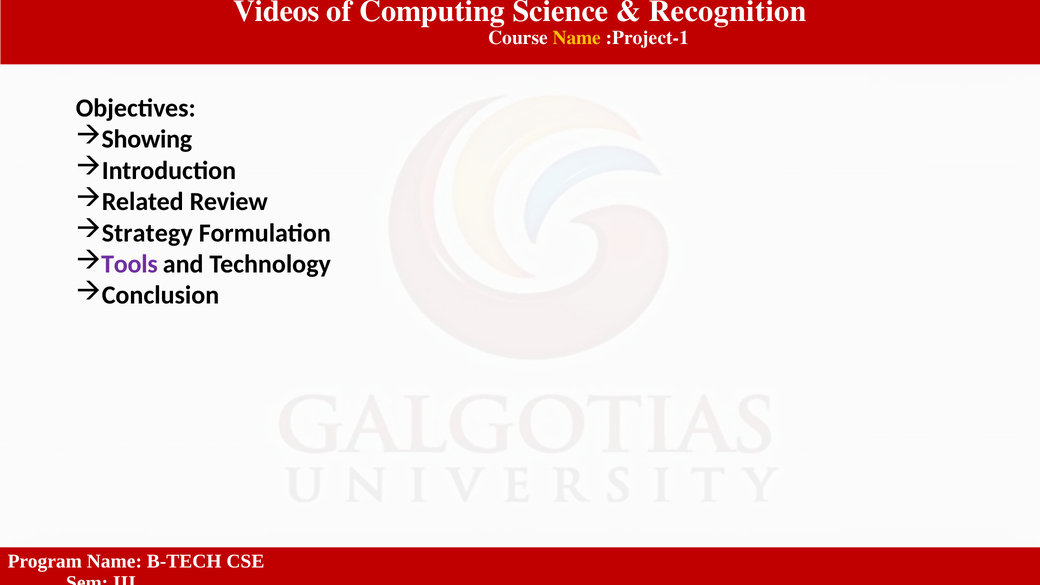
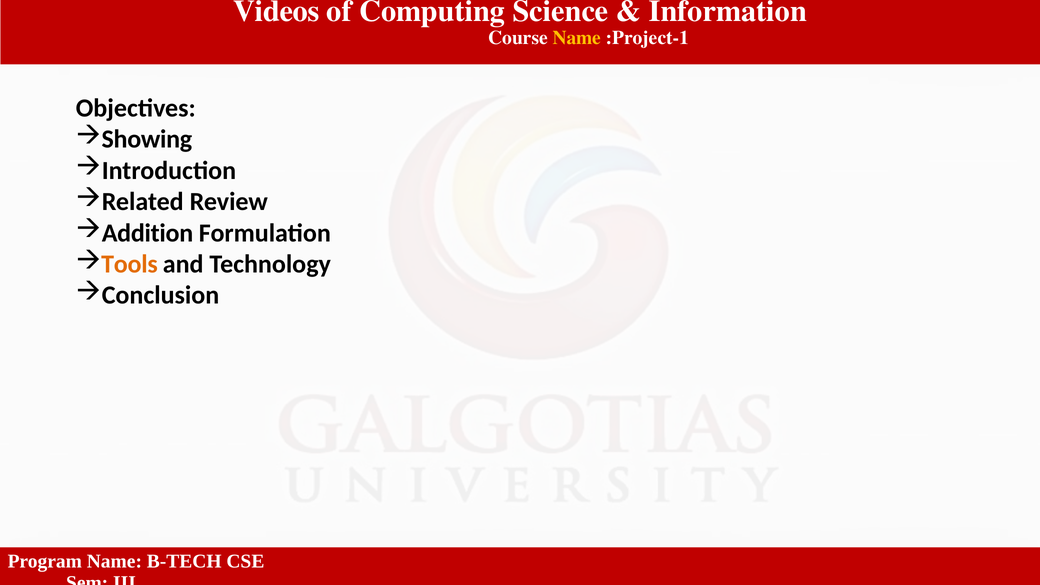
Recognition: Recognition -> Information (728, 11)
Strategy: Strategy -> Addition (148, 233)
Tools colour: purple -> orange (129, 264)
